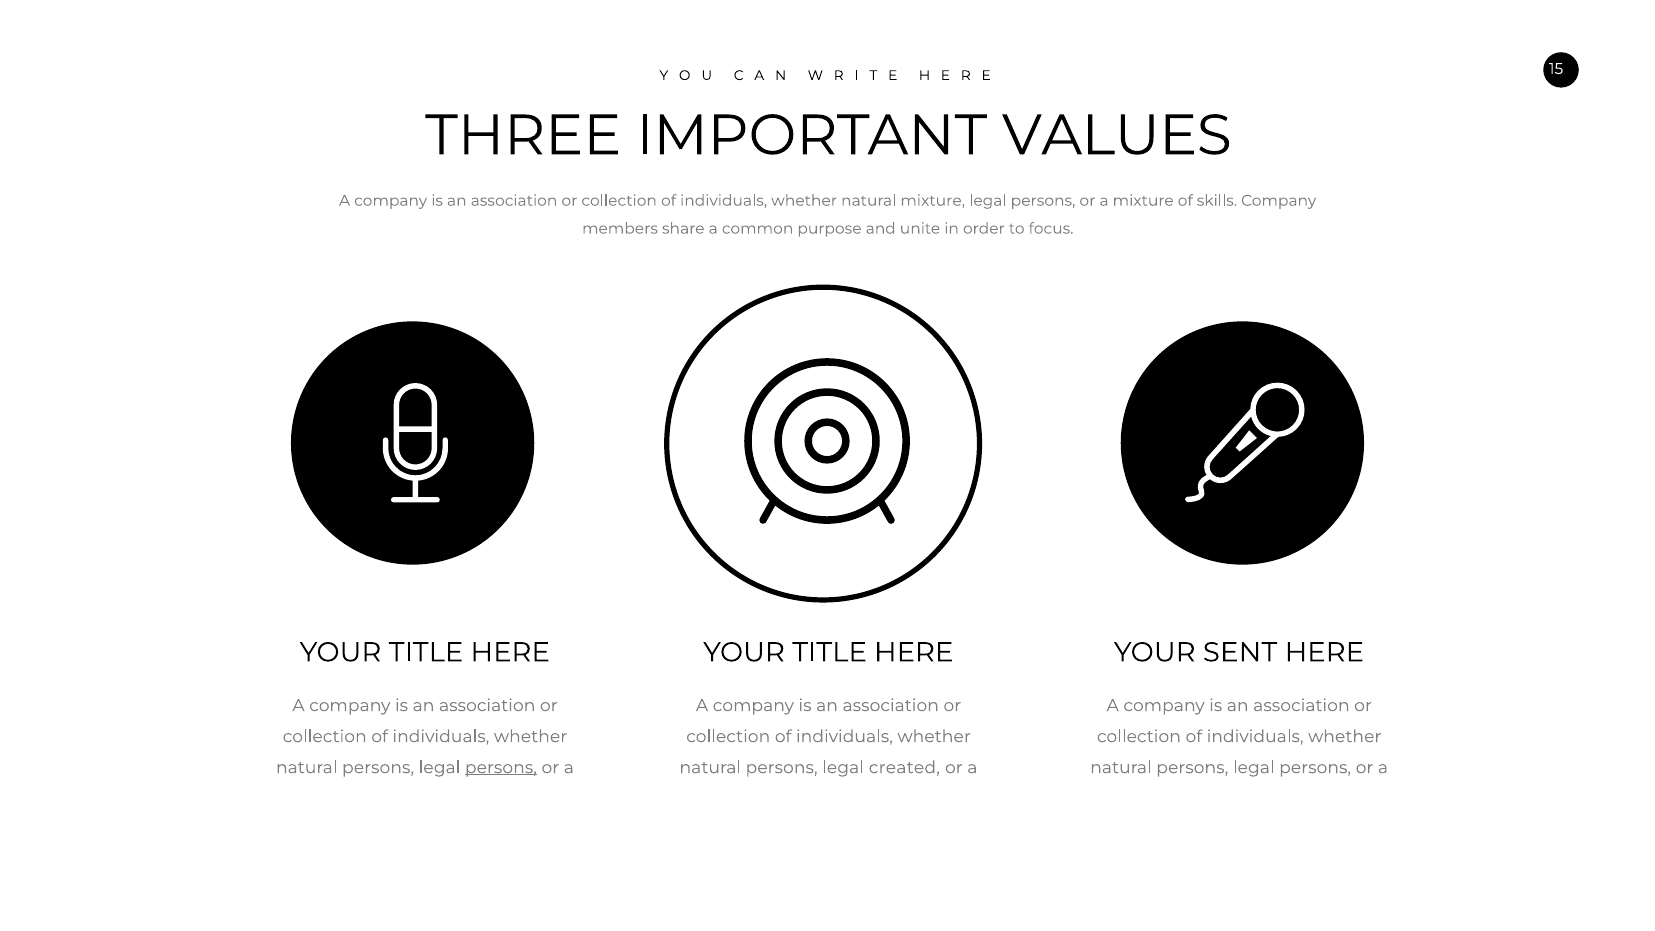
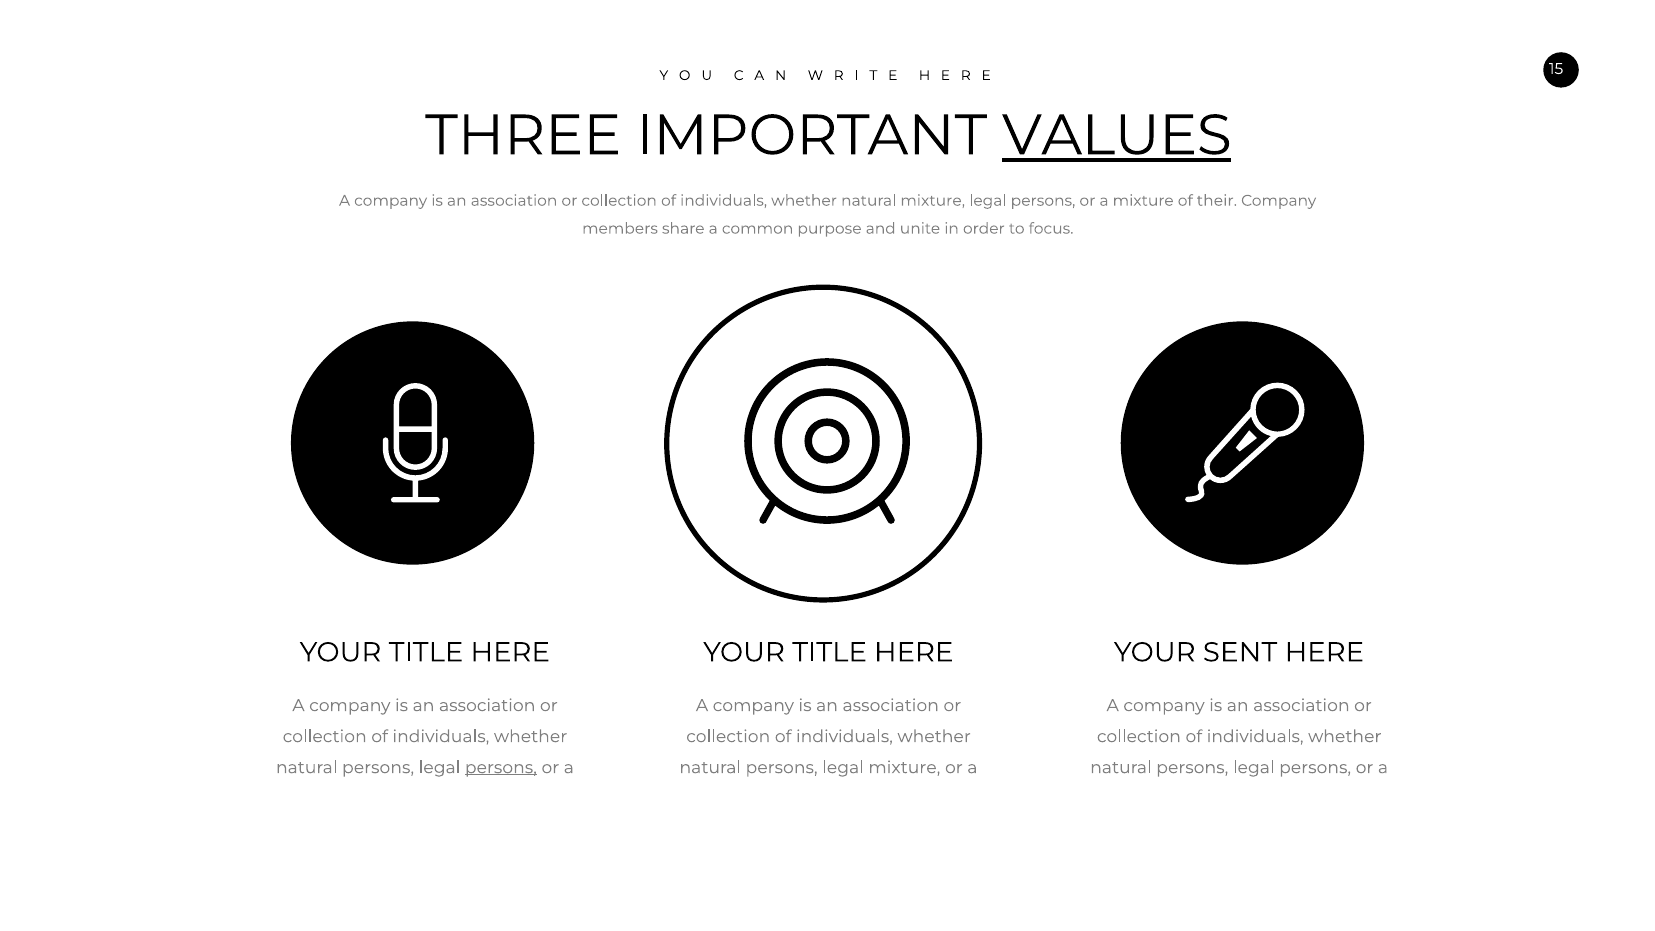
VALUES underline: none -> present (1117, 136)
skills: skills -> their (1217, 201)
legal created: created -> mixture (904, 768)
